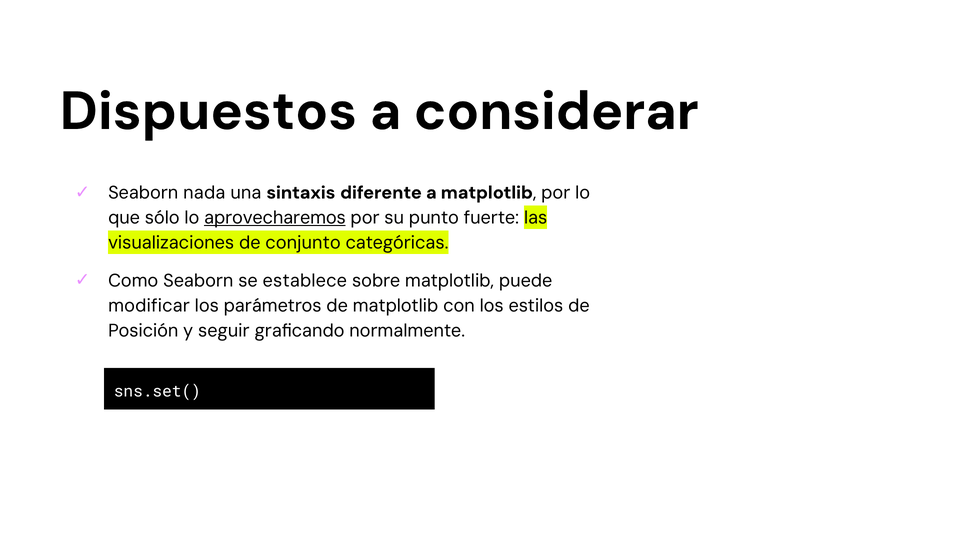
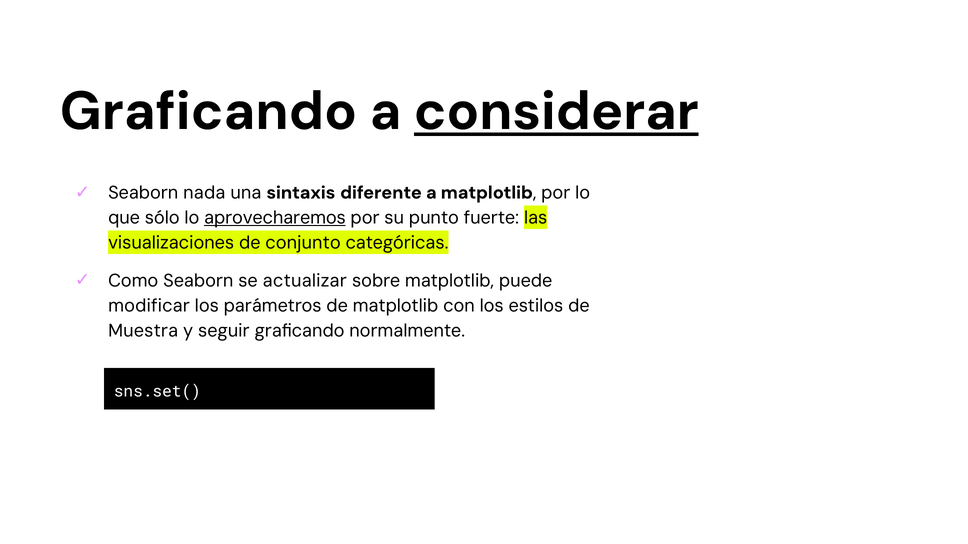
Dispuestos: Dispuestos -> Graficando (208, 111)
considerar underline: none -> present (556, 111)
establece: establece -> actualizar (305, 281)
Posición: Posición -> Muestra (143, 331)
